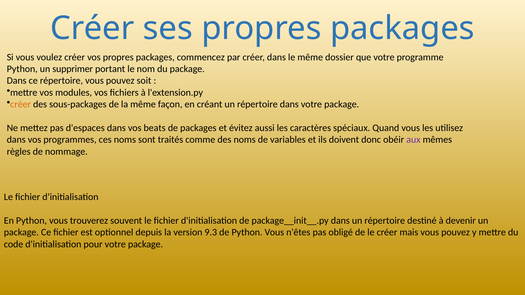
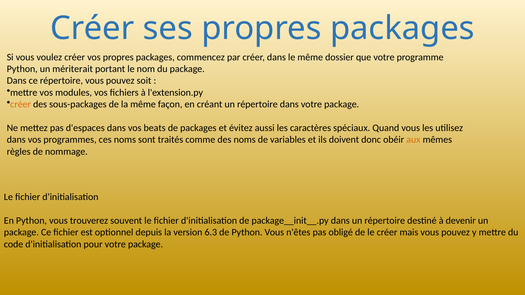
supprimer: supprimer -> mériterait (73, 69)
aux colour: purple -> orange (413, 140)
9.3: 9.3 -> 6.3 (211, 233)
